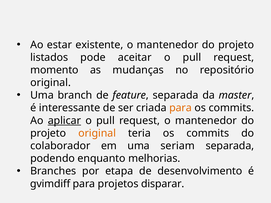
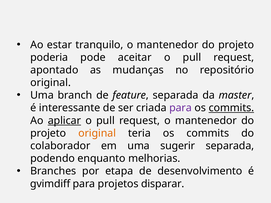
existente: existente -> tranquilo (99, 45)
listados: listados -> poderia (49, 57)
momento: momento -> apontado (54, 70)
para colour: orange -> purple (181, 108)
commits underline: none -> present (231, 108)
seriam: seriam -> sugerir (178, 146)
